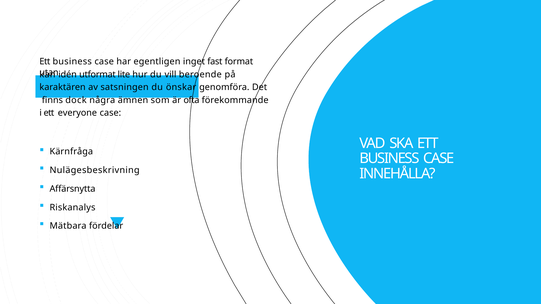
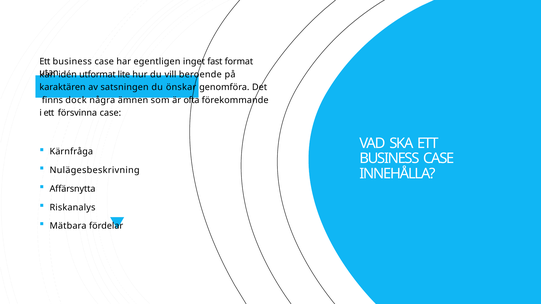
everyone: everyone -> försvinna (77, 113)
